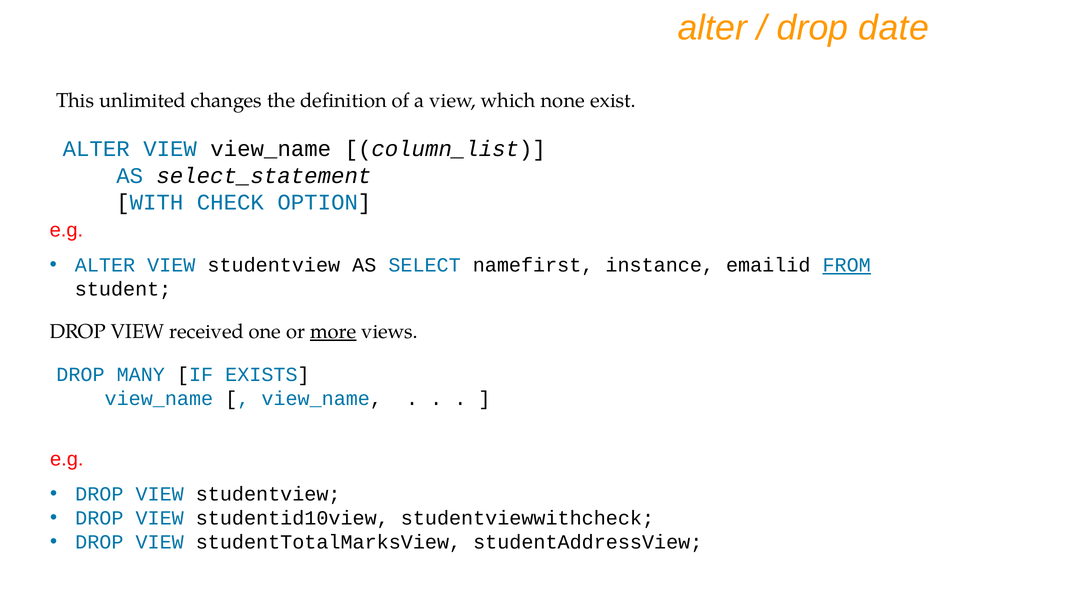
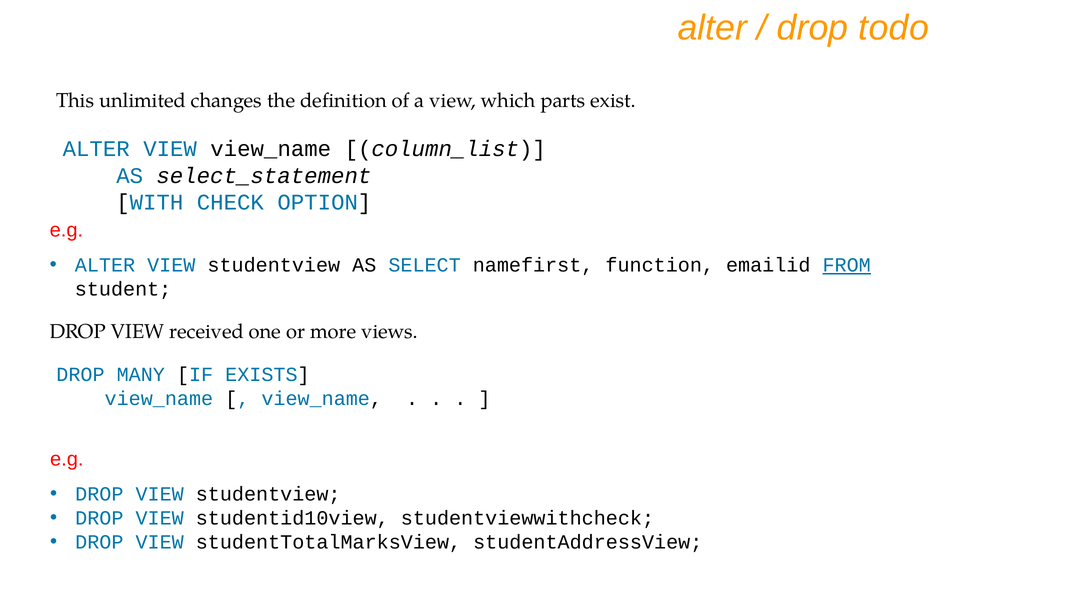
date: date -> todo (894, 28)
none: none -> parts (563, 100)
instance: instance -> function (660, 265)
more underline: present -> none (333, 332)
